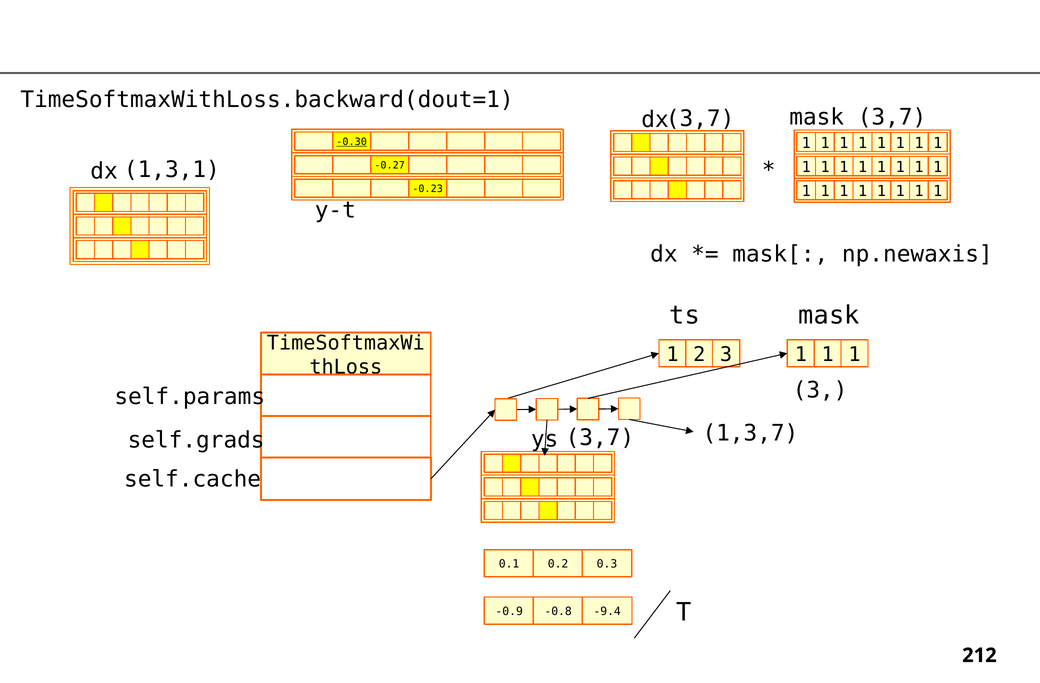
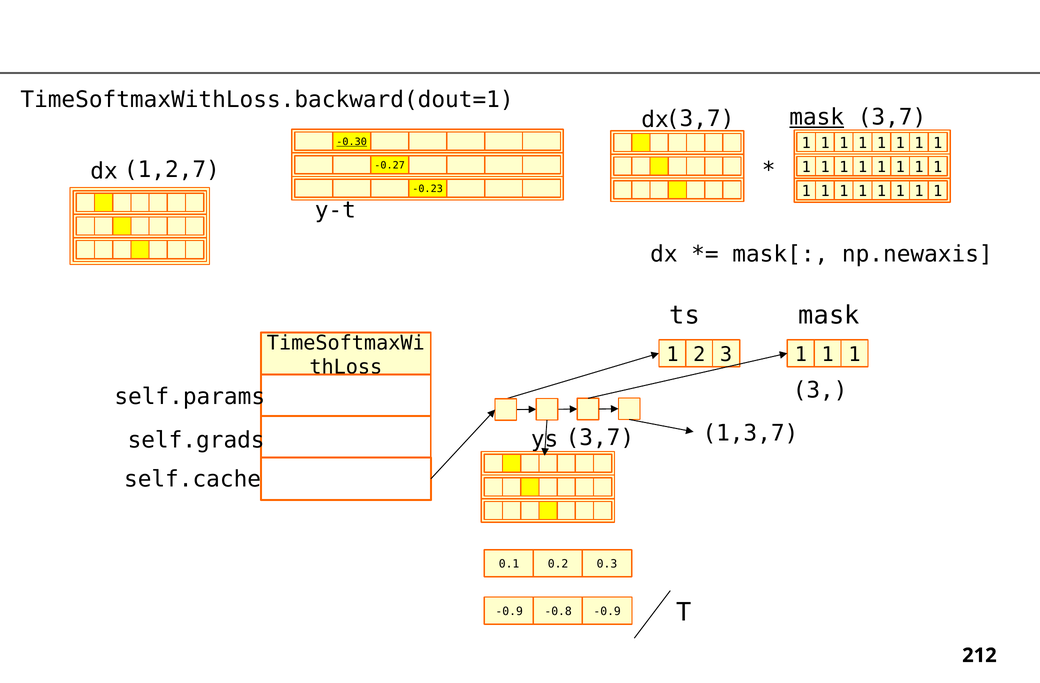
mask underline: none -> present (817, 117)
1,3,1: 1,3,1 -> 1,2,7 (172, 170)
-0.8 -9.4: -9.4 -> -0.9 (607, 611)
